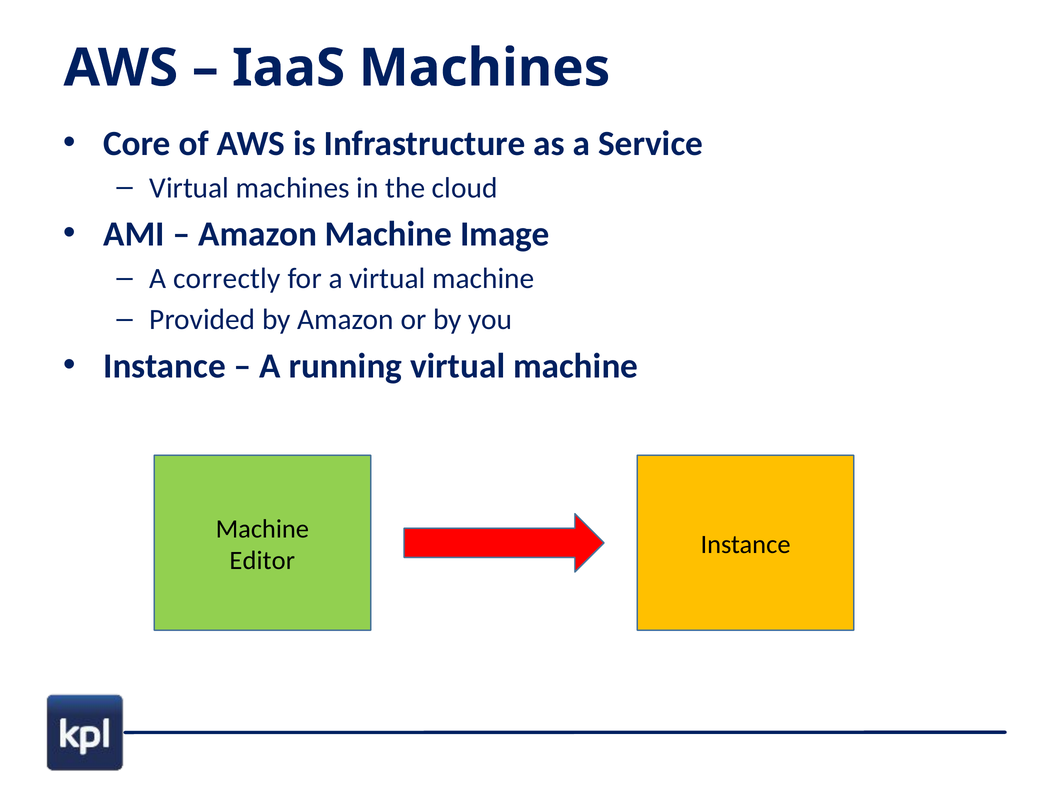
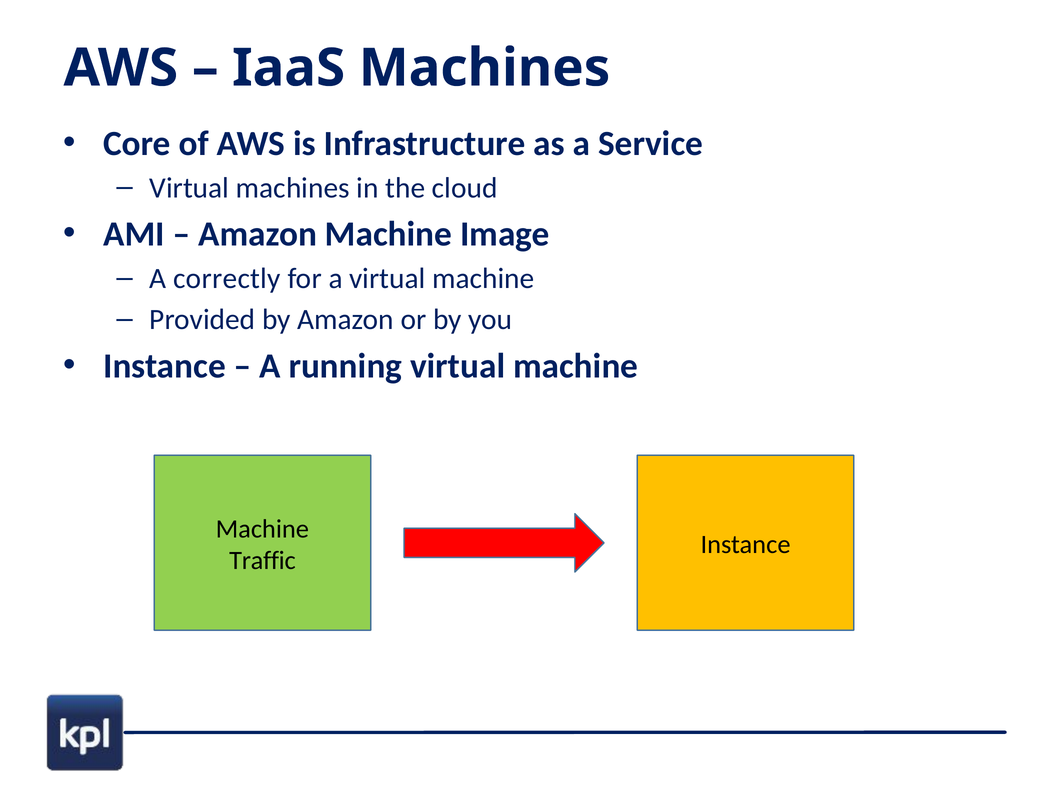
Editor: Editor -> Traffic (262, 560)
